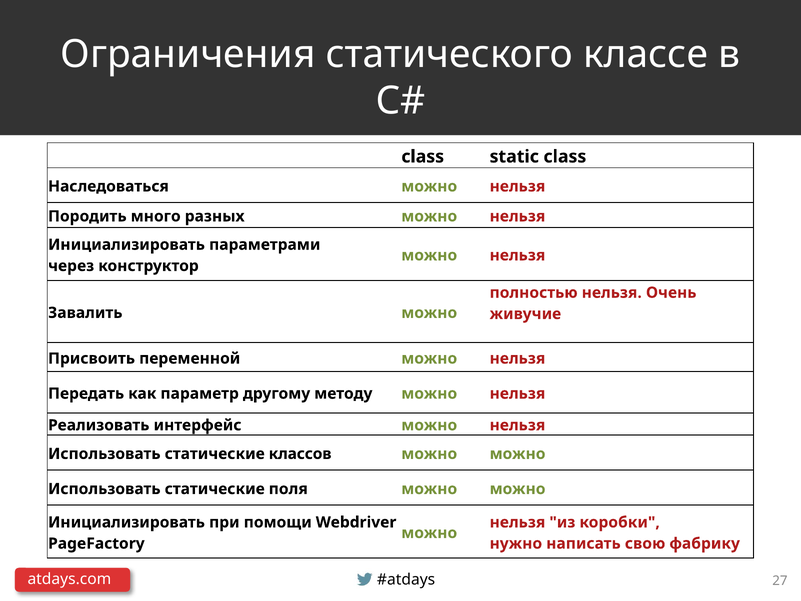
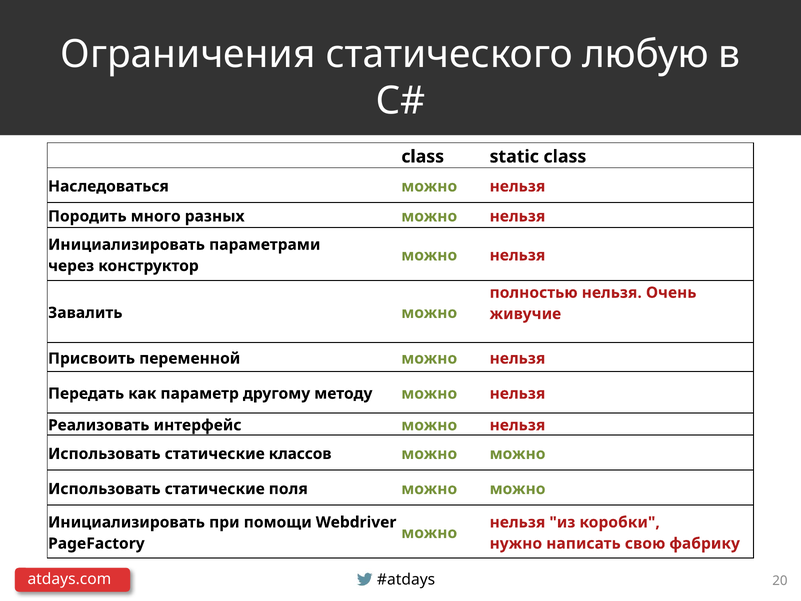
классе: классе -> любую (646, 54)
27: 27 -> 20 (780, 581)
